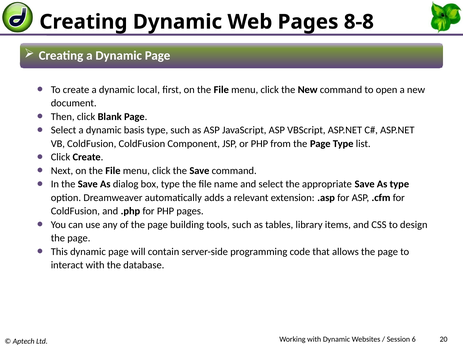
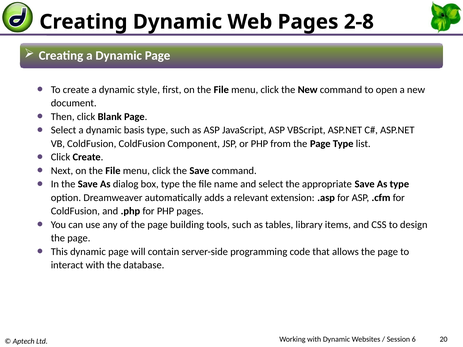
8-8: 8-8 -> 2-8 (359, 22)
local: local -> style (148, 90)
